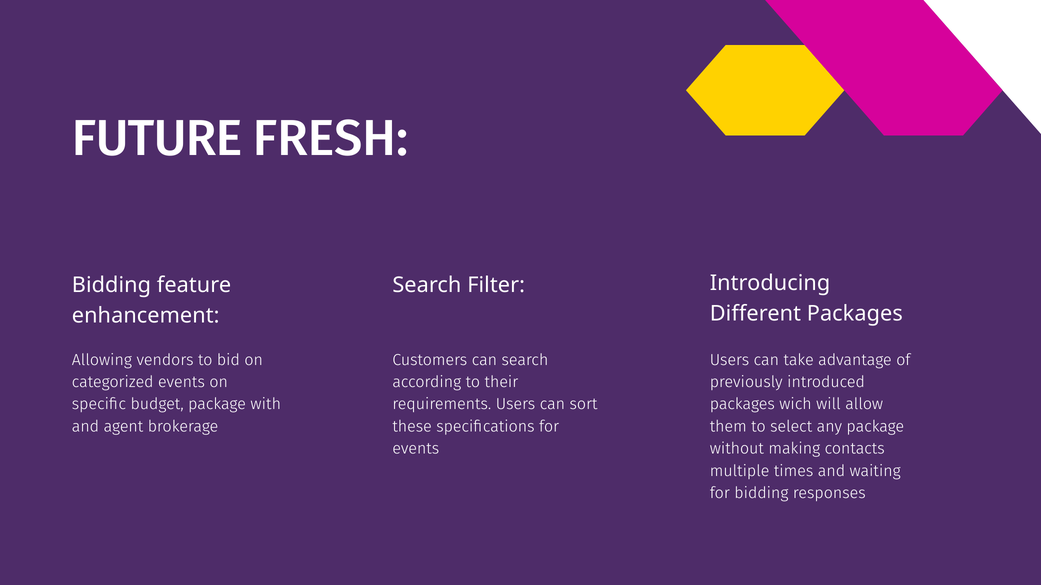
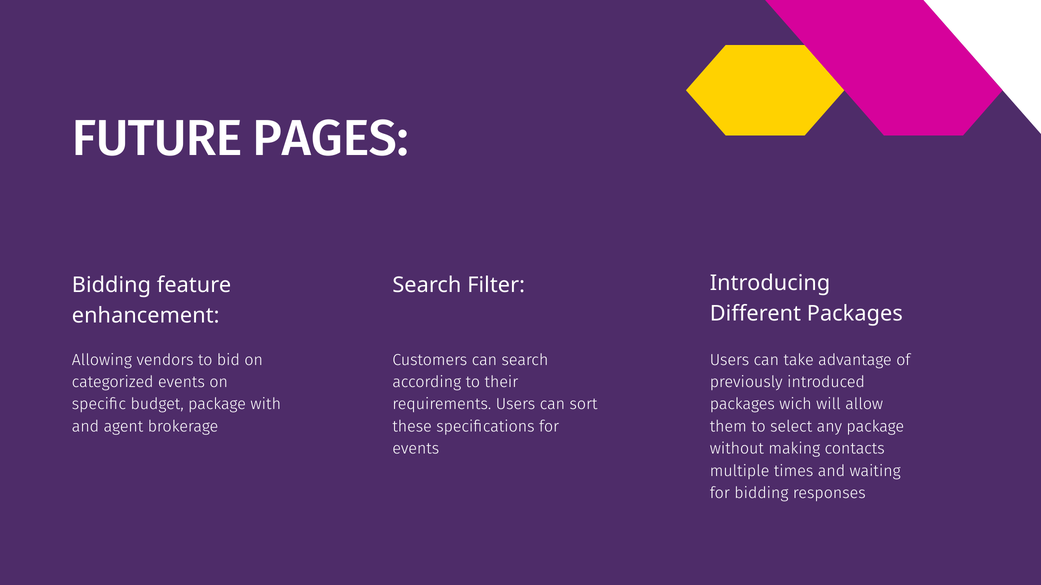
FRESH: FRESH -> PAGES (331, 139)
